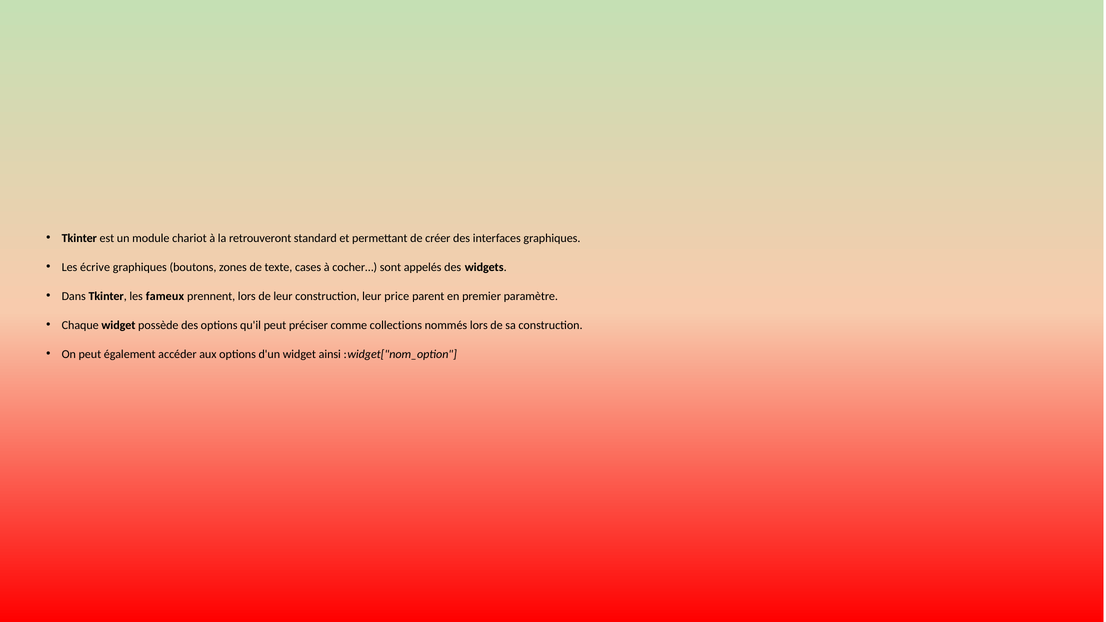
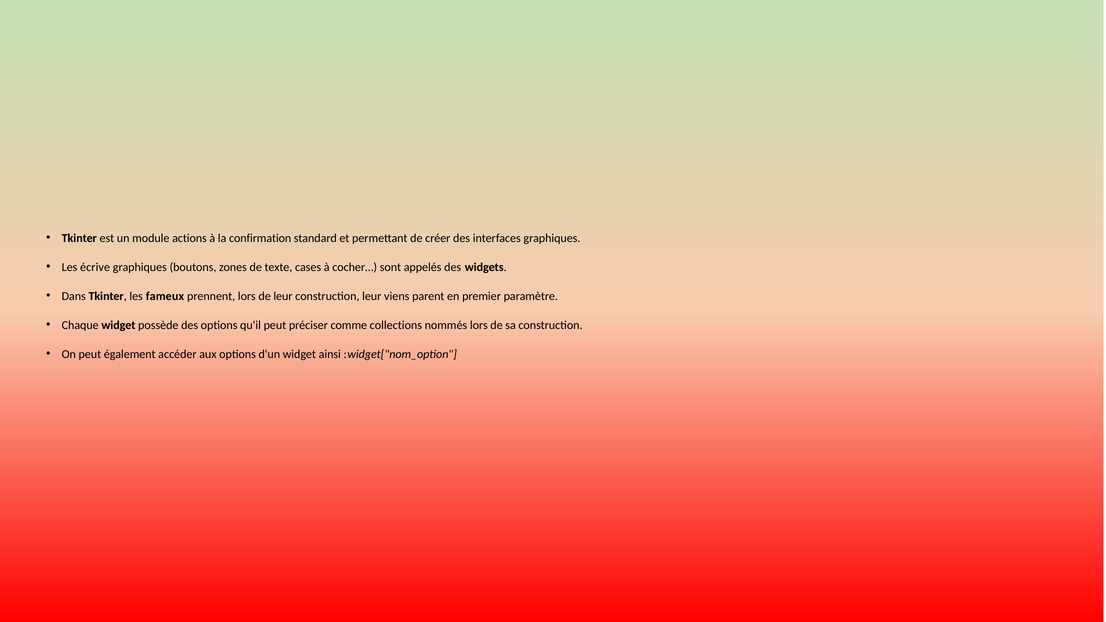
chariot: chariot -> actions (189, 238)
retrouveront: retrouveront -> confirmation (260, 238)
price: price -> viens (397, 296)
